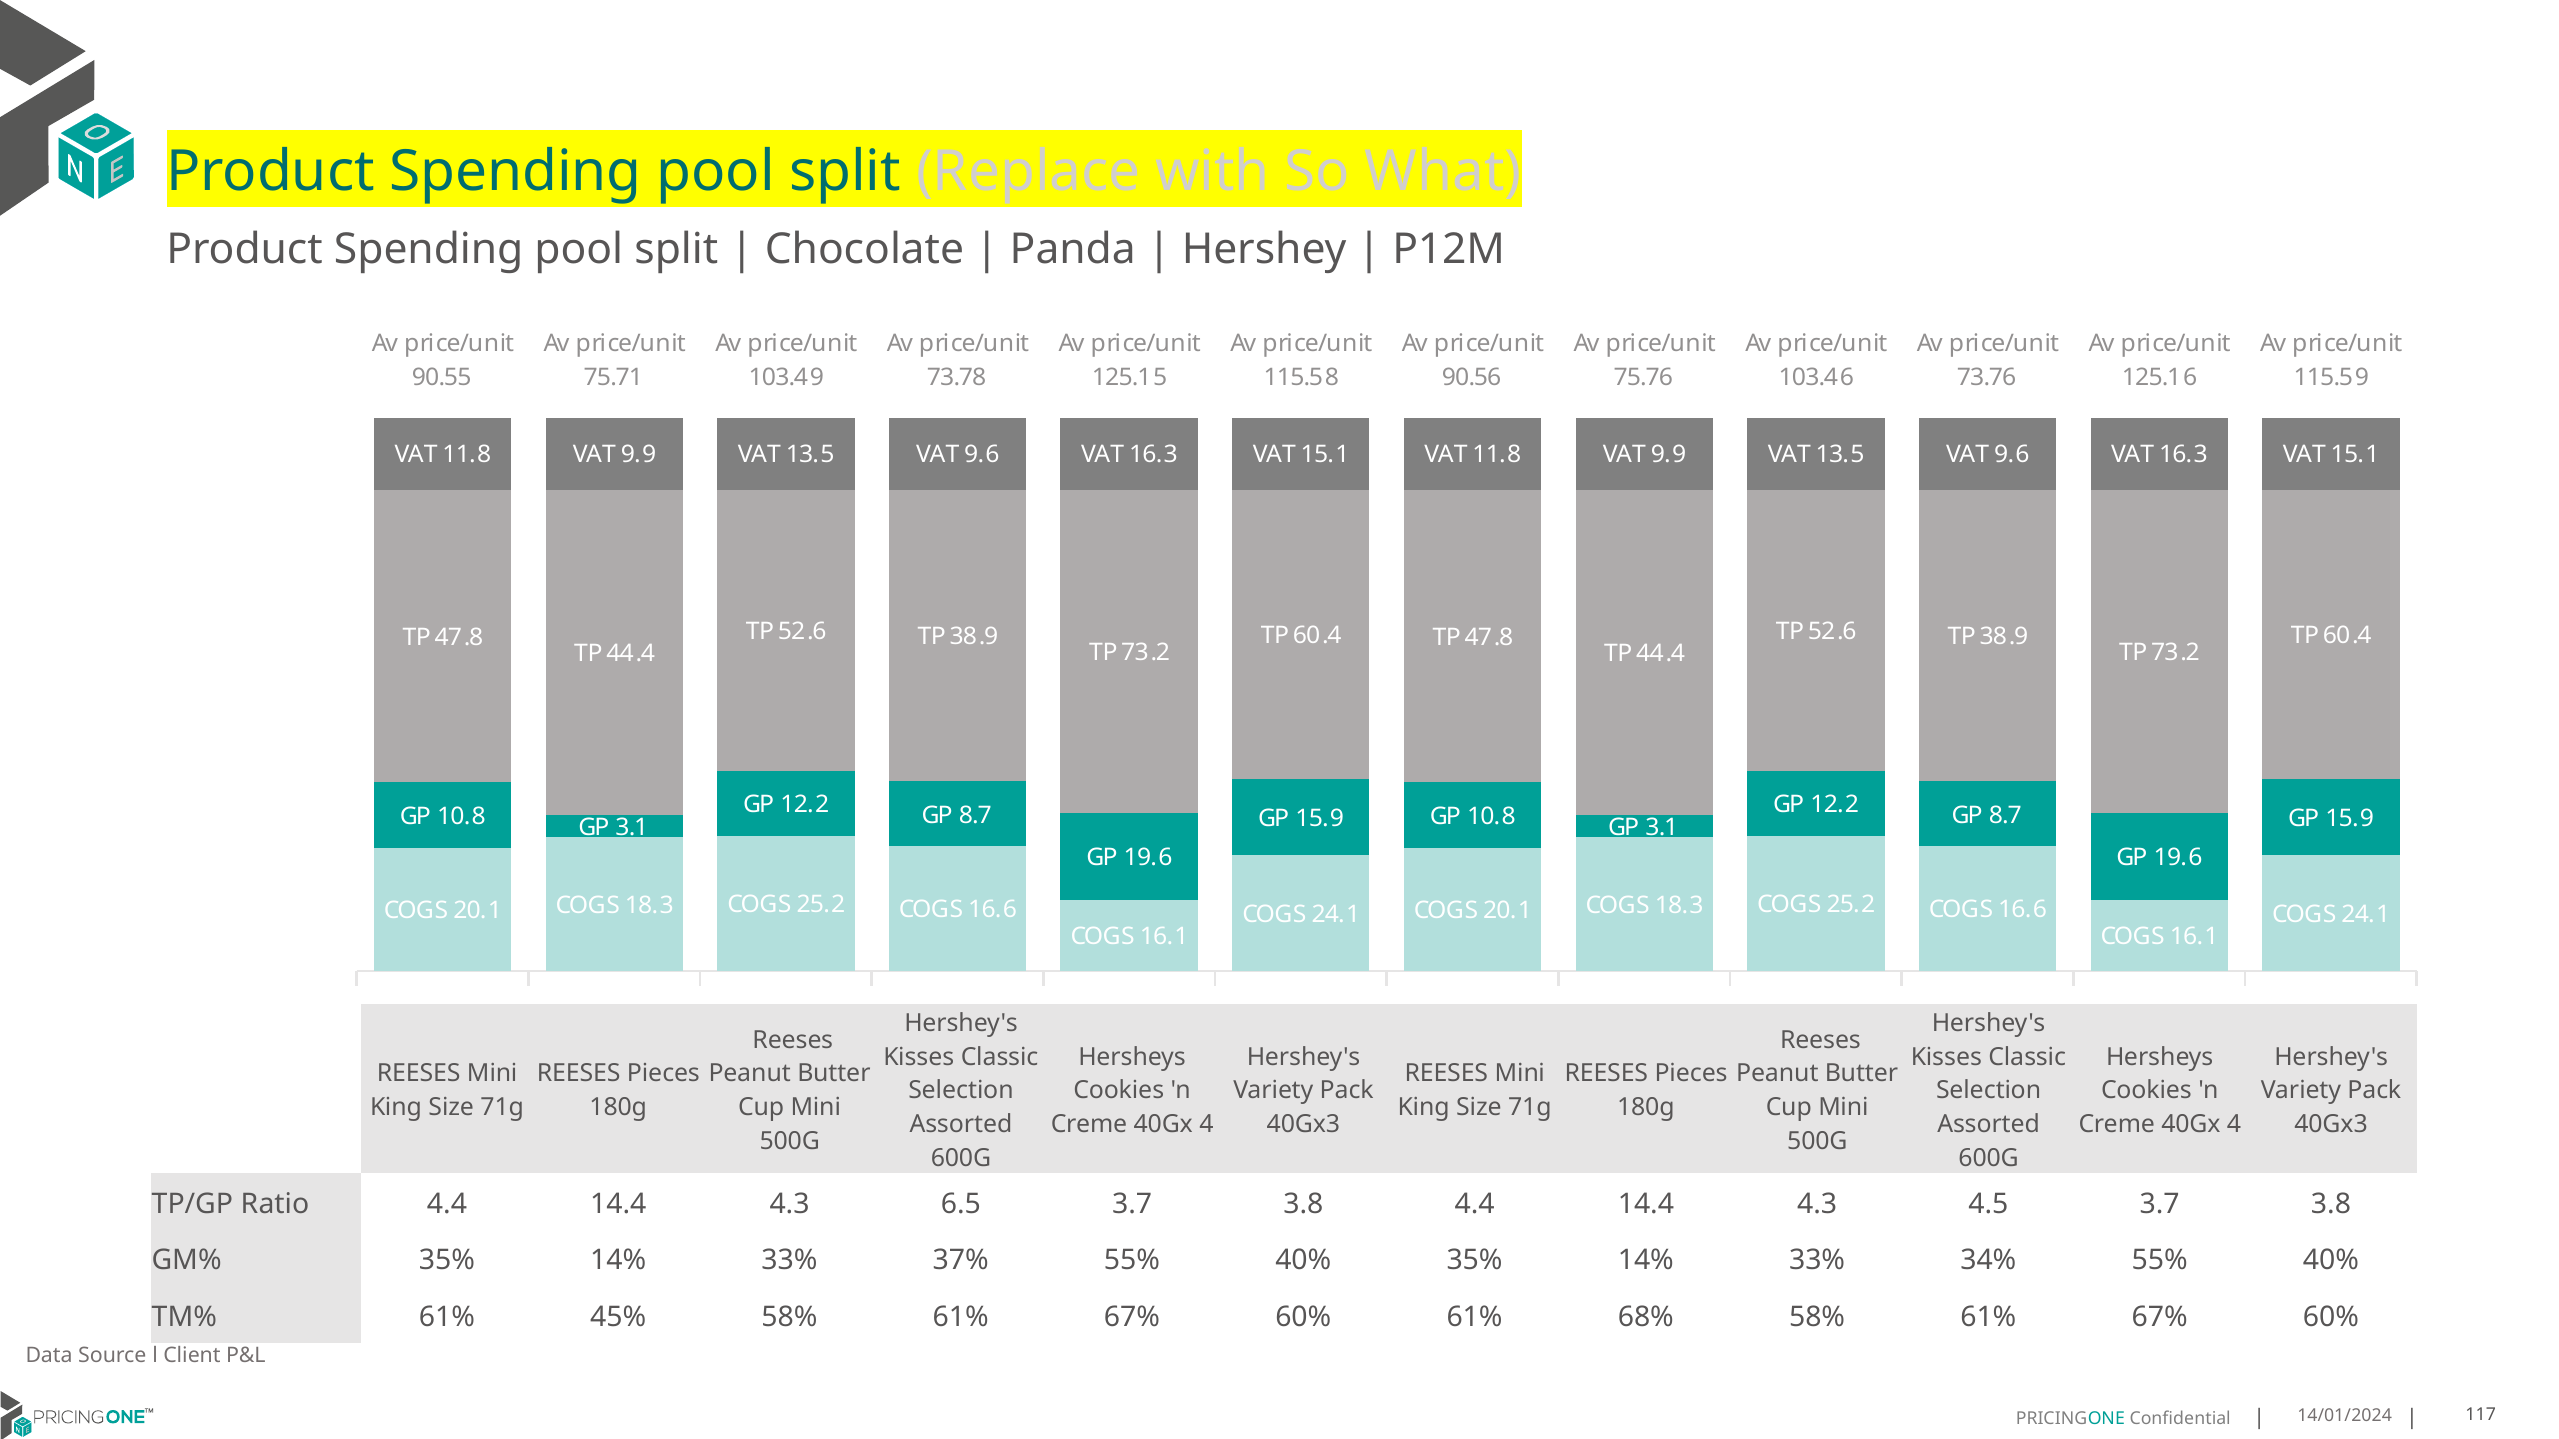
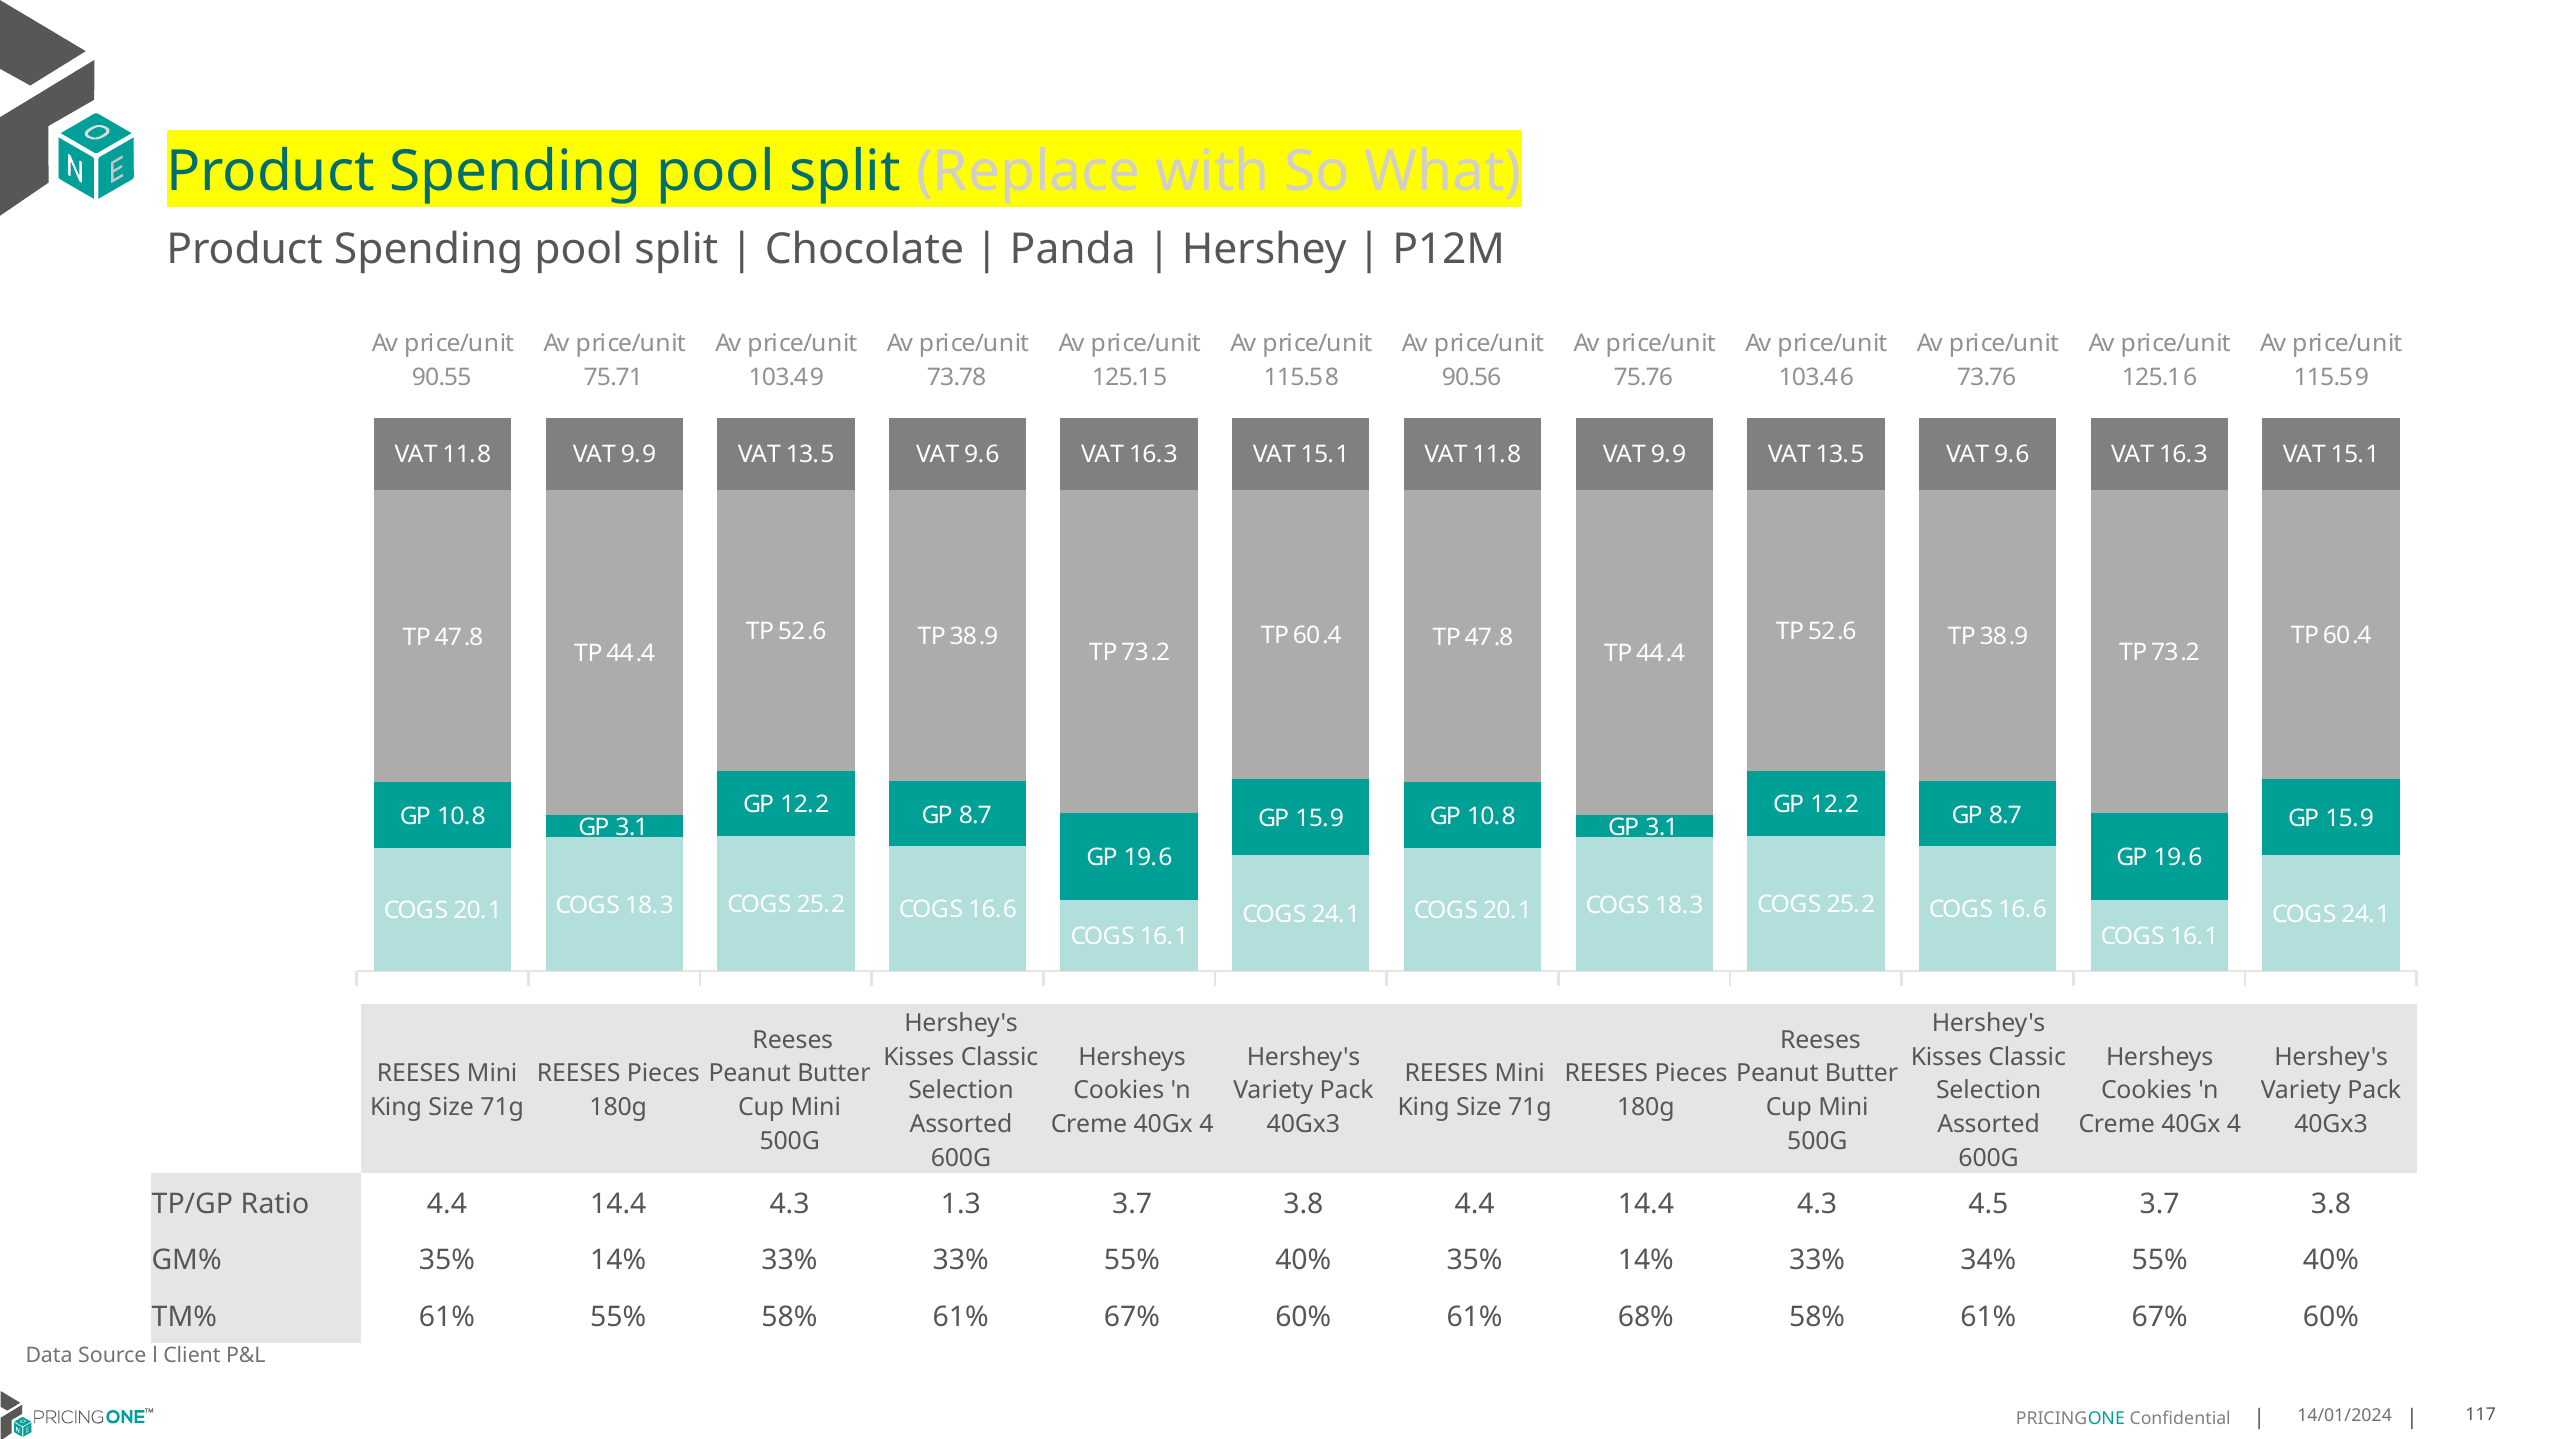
6.5: 6.5 -> 1.3 (961, 1204)
33% 37%: 37% -> 33% (961, 1261)
61% 45%: 45% -> 55% (618, 1317)
